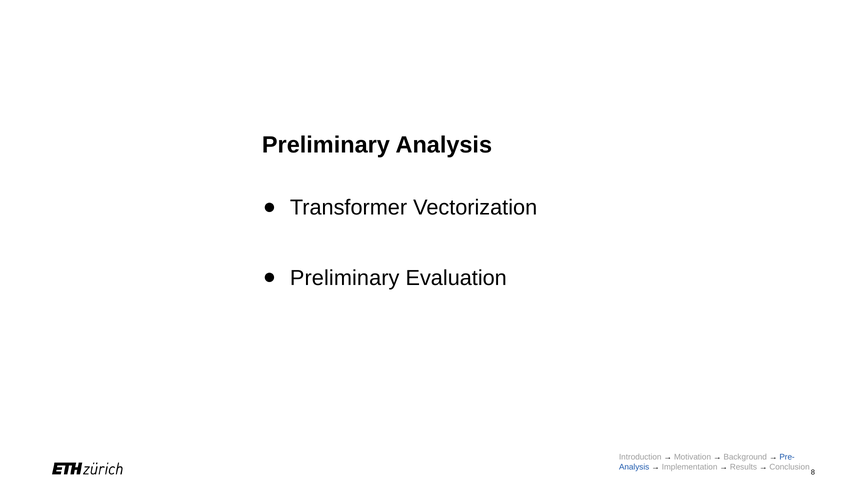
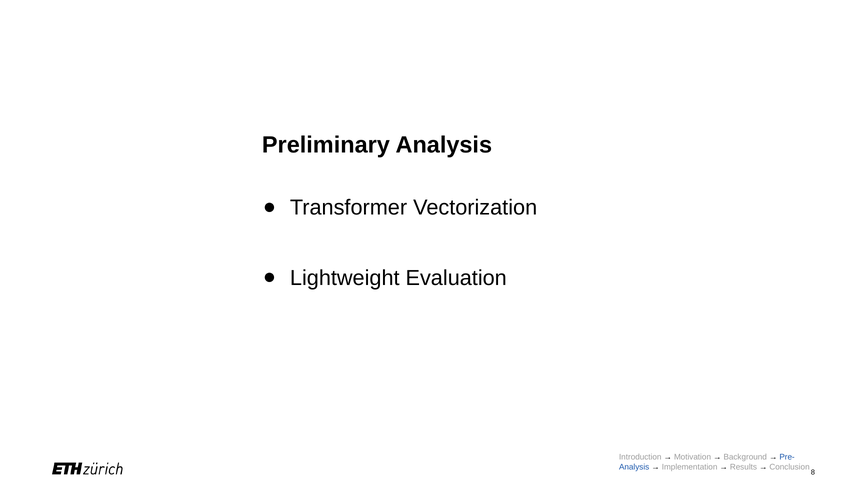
Preliminary: Preliminary -> Lightweight (345, 278)
